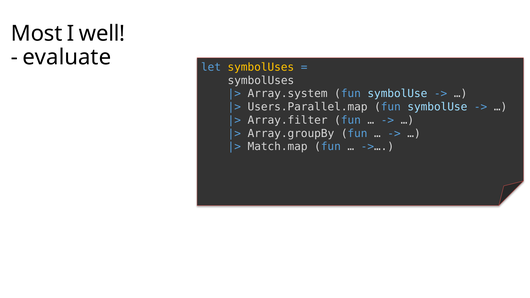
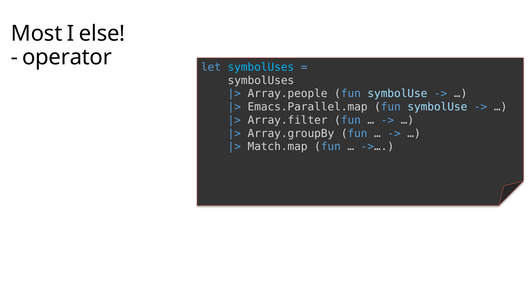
well: well -> else (102, 33)
evaluate: evaluate -> operator (67, 57)
symbolUses colour: yellow -> light blue (261, 67)
Array.system: Array.system -> Array.people (288, 94)
Users.Parallel.map: Users.Parallel.map -> Emacs.Parallel.map (308, 107)
